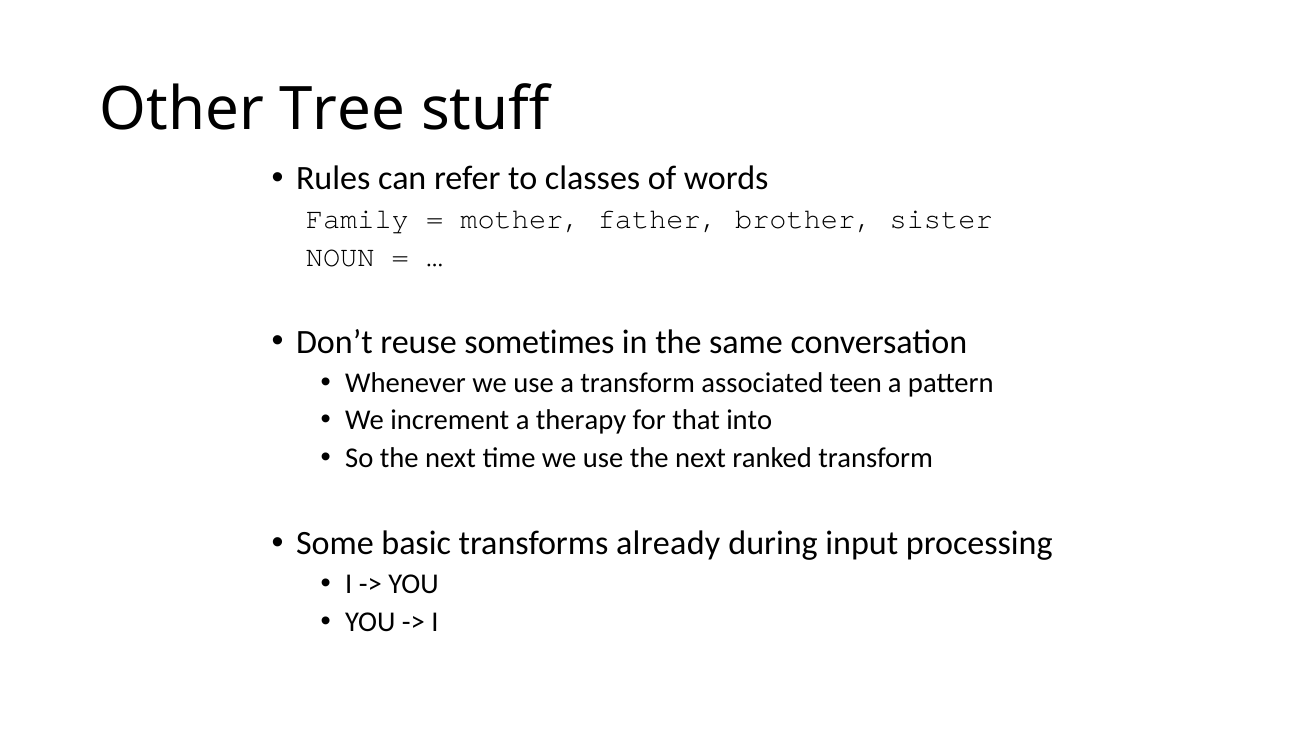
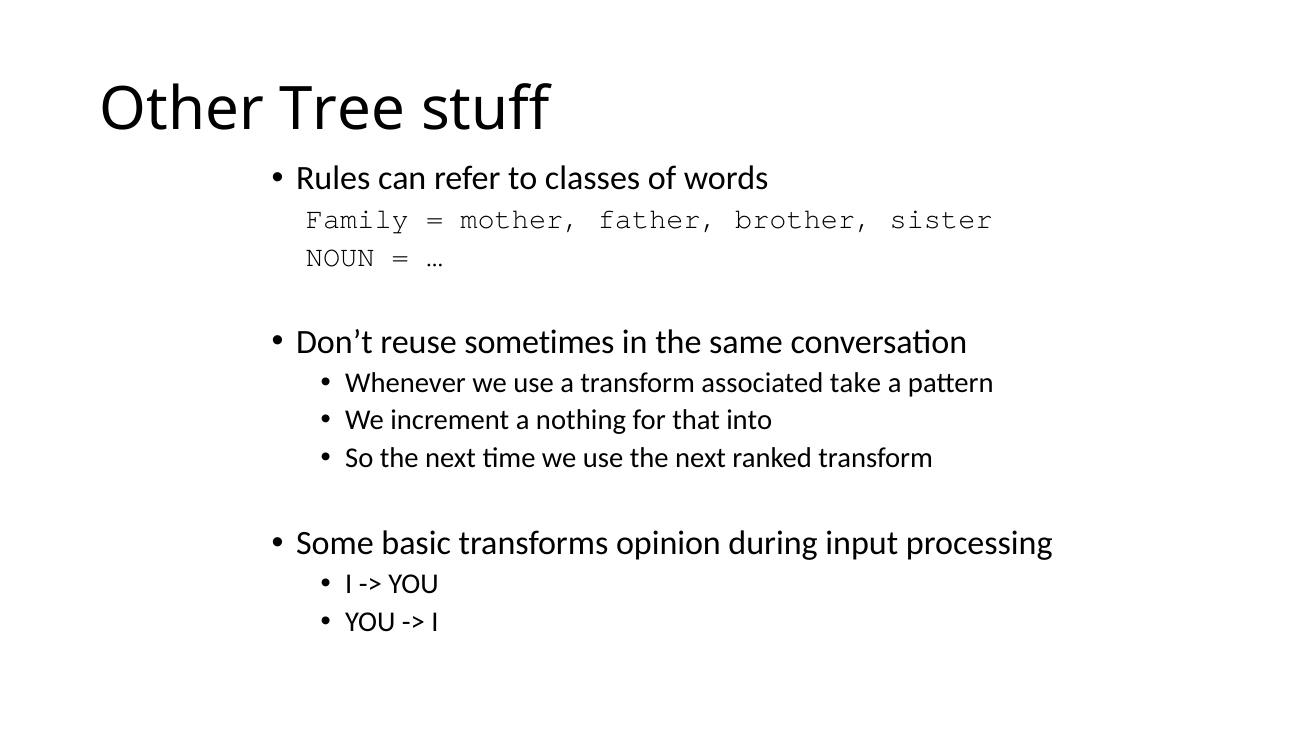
teen: teen -> take (856, 383)
therapy: therapy -> nothing (581, 421)
already: already -> opinion (668, 544)
